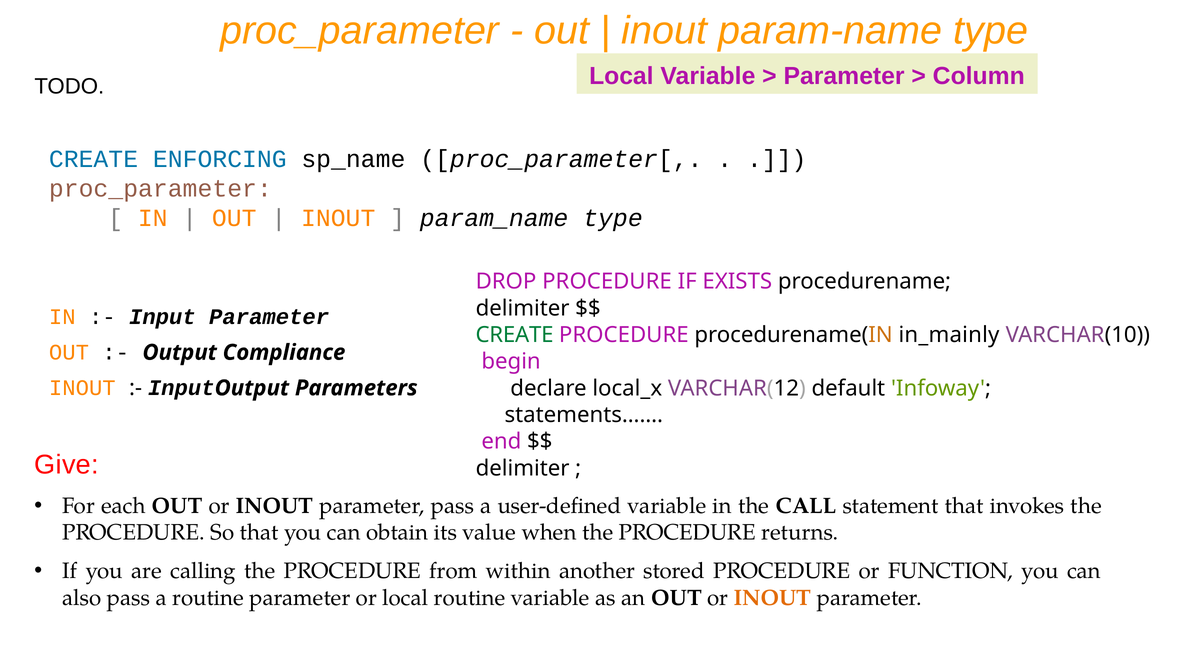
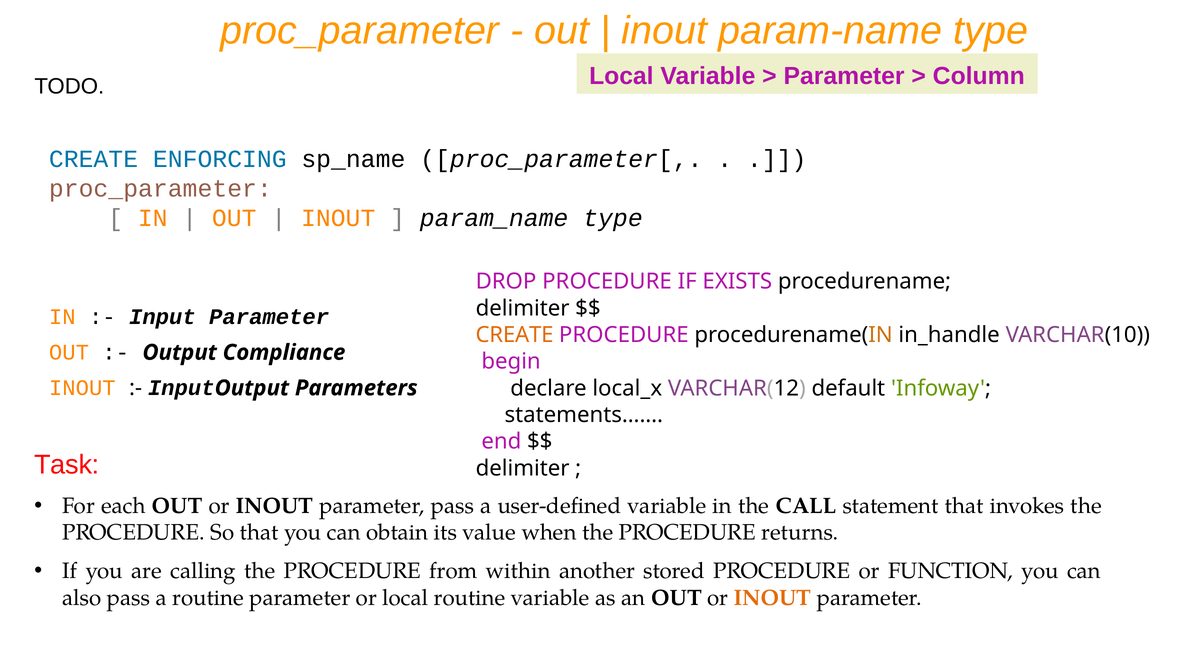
CREATE colour: green -> orange (515, 335)
in_mainly: in_mainly -> in_handle (949, 335)
Give: Give -> Task (67, 465)
